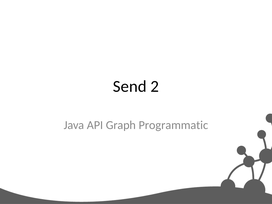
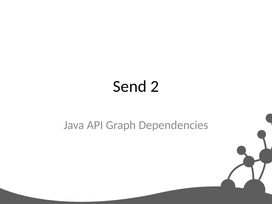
Programmatic: Programmatic -> Dependencies (173, 125)
